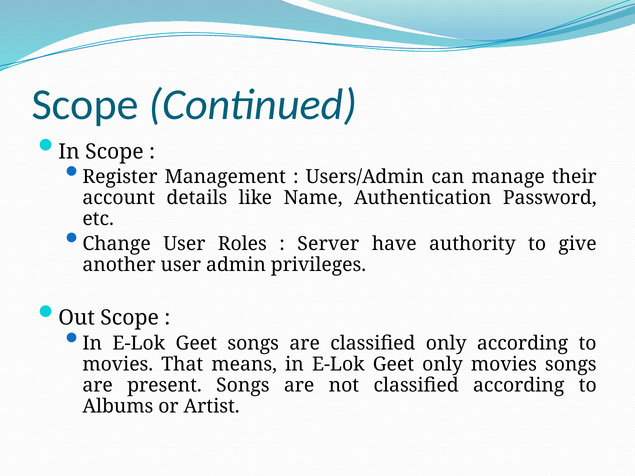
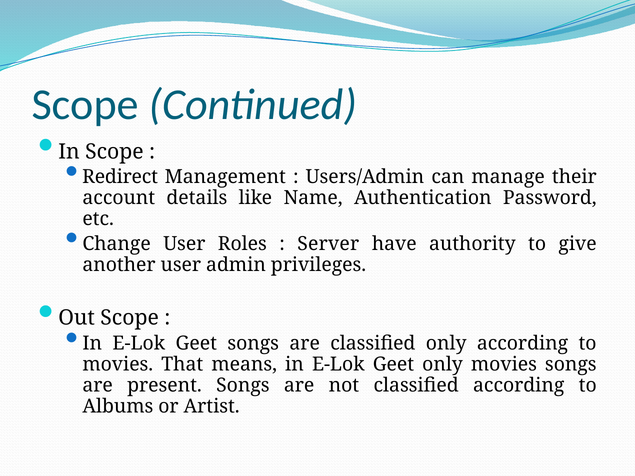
Register: Register -> Redirect (120, 177)
